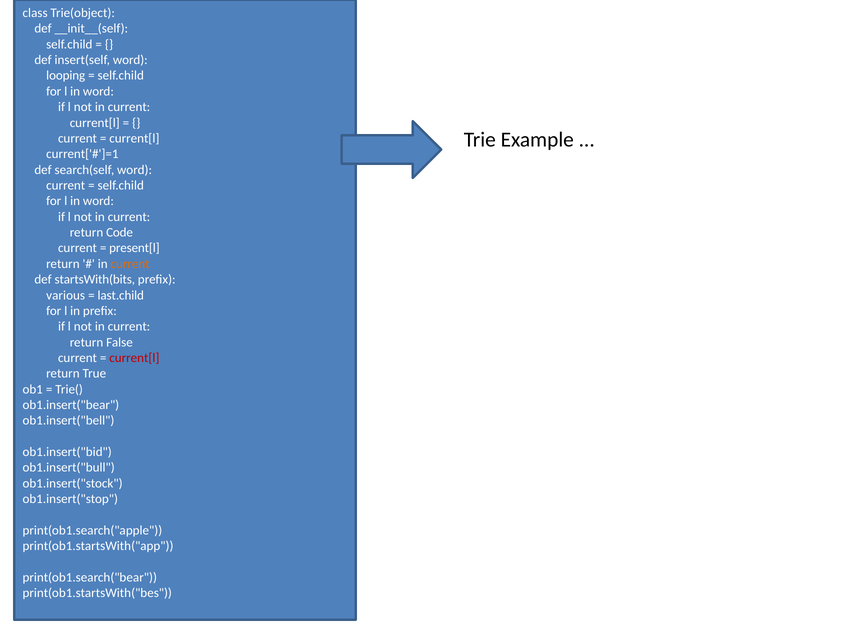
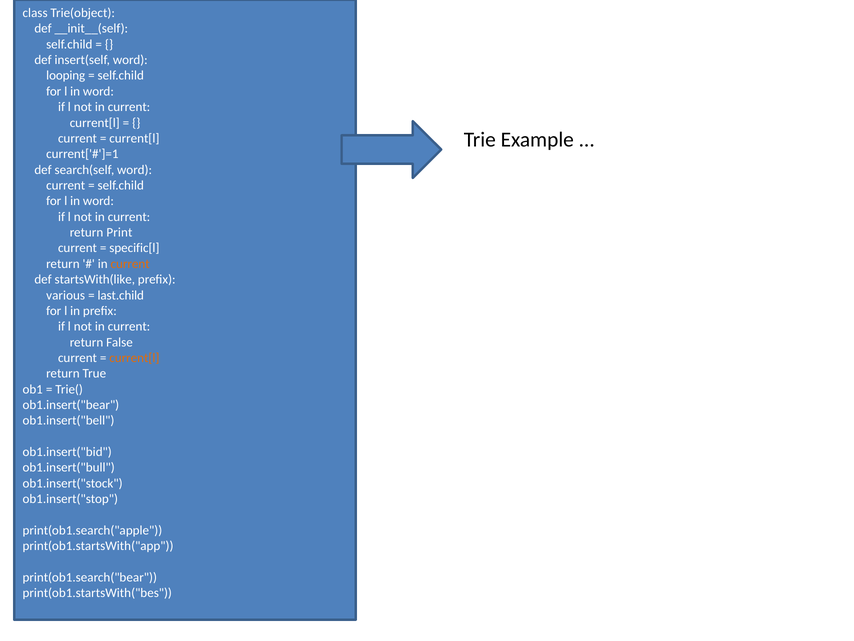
Code: Code -> Print (119, 232)
present[l: present[l -> specific[l (134, 248)
startsWith(bits: startsWith(bits -> startsWith(like (95, 279)
current[l colour: red -> orange (134, 358)
